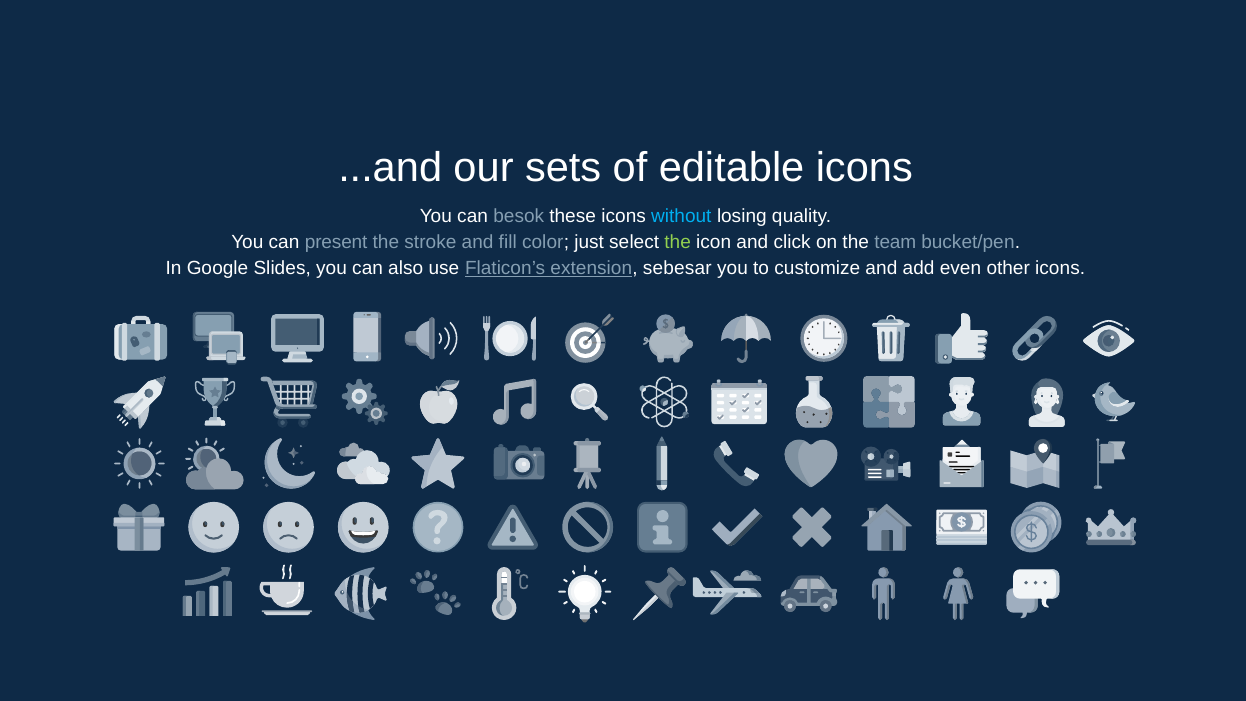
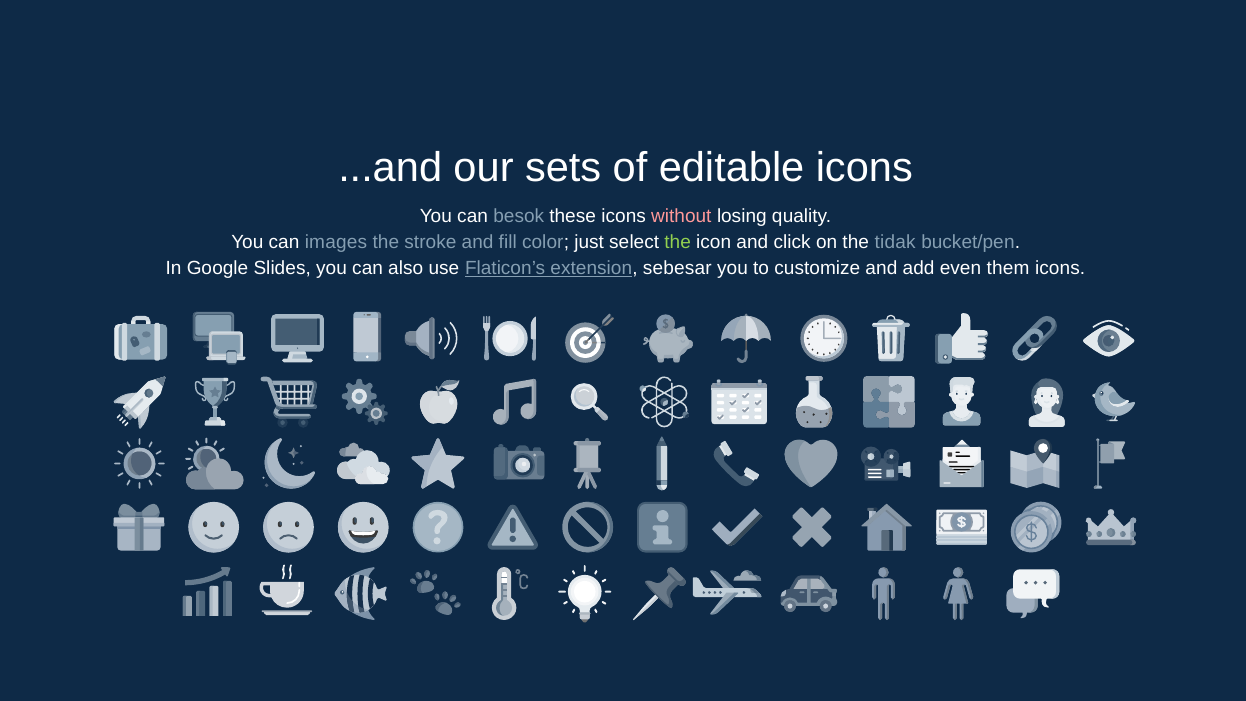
without colour: light blue -> pink (681, 216)
present: present -> images (336, 242)
team: team -> tidak (895, 242)
other: other -> them (1008, 268)
